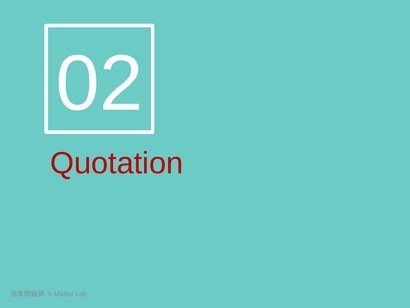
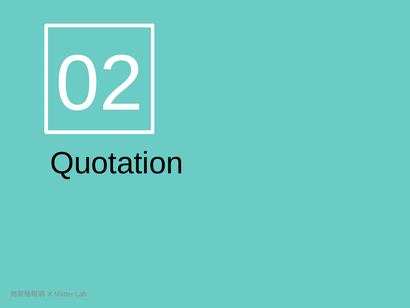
Quotation colour: red -> black (117, 163)
